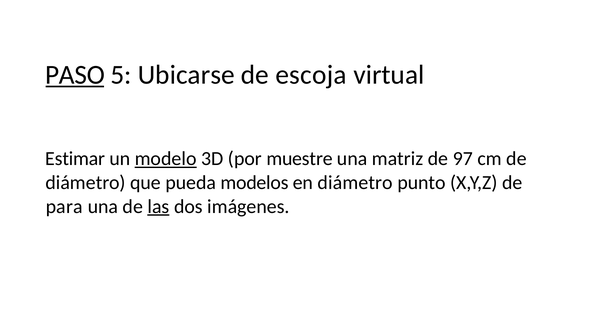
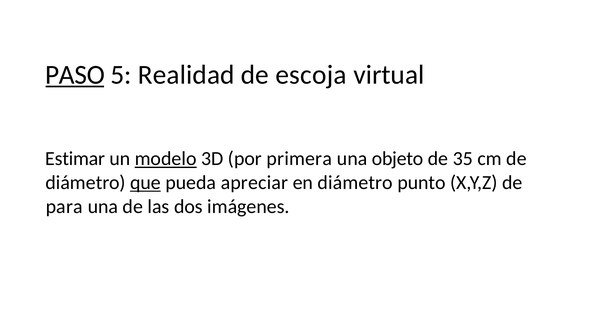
Ubicarse: Ubicarse -> Realidad (186, 75)
muestre: muestre -> primera (299, 159)
matriz: matriz -> objeto (398, 159)
97: 97 -> 35 (463, 159)
que underline: none -> present (145, 183)
modelos: modelos -> apreciar (254, 183)
las underline: present -> none (158, 206)
